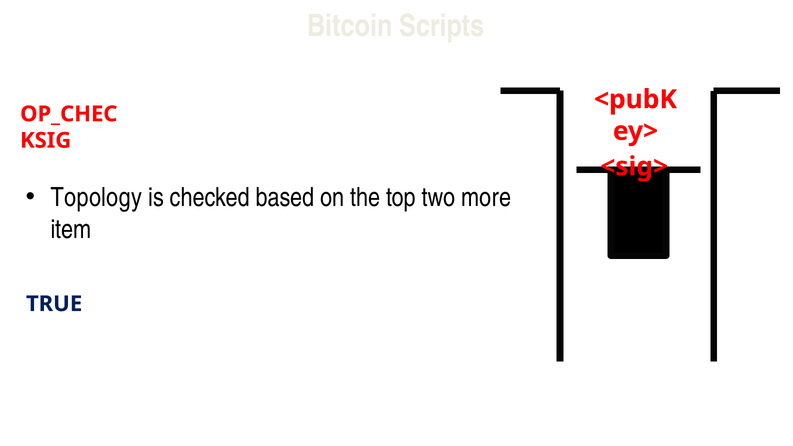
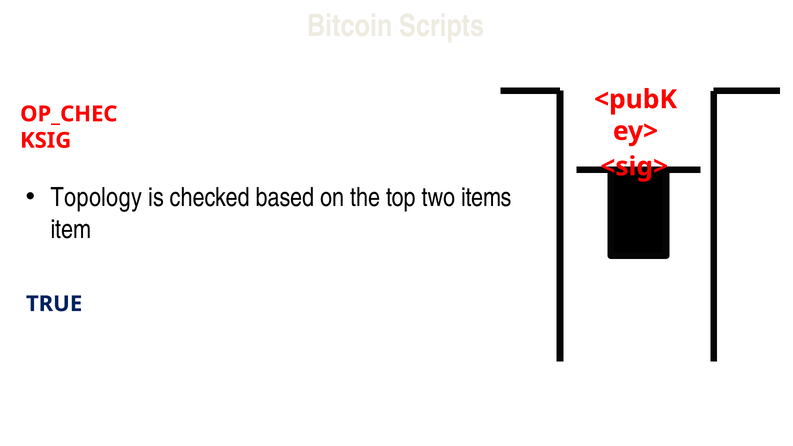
more: more -> items (486, 198)
